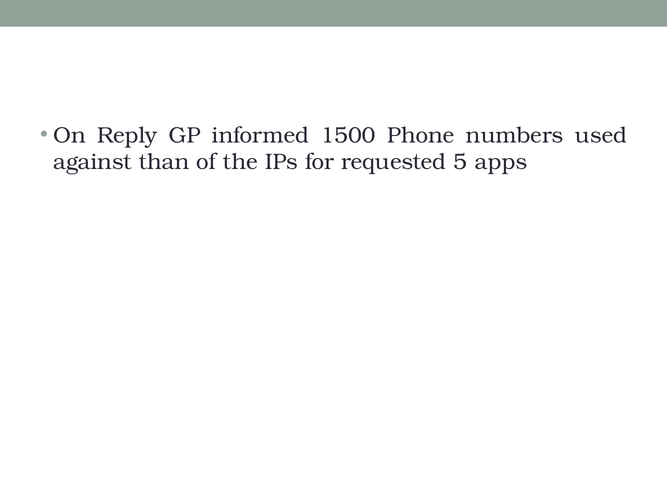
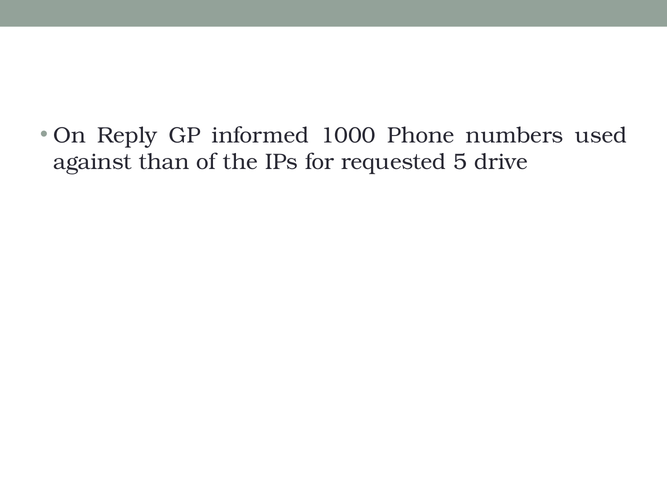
1500: 1500 -> 1000 (348, 135)
apps: apps -> drive (501, 162)
